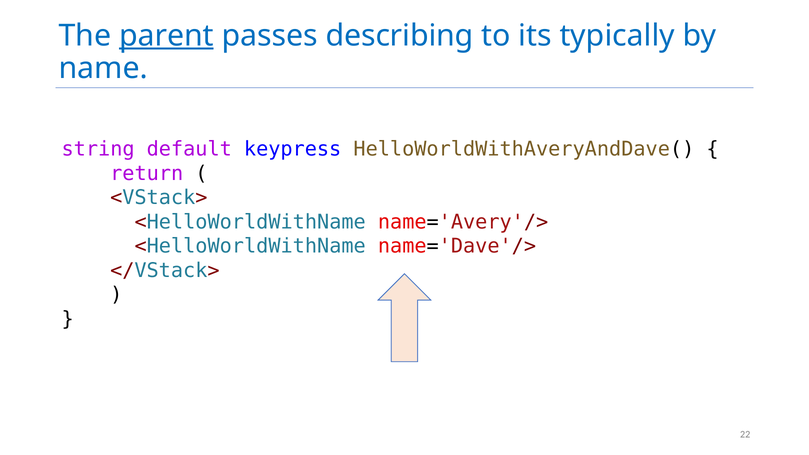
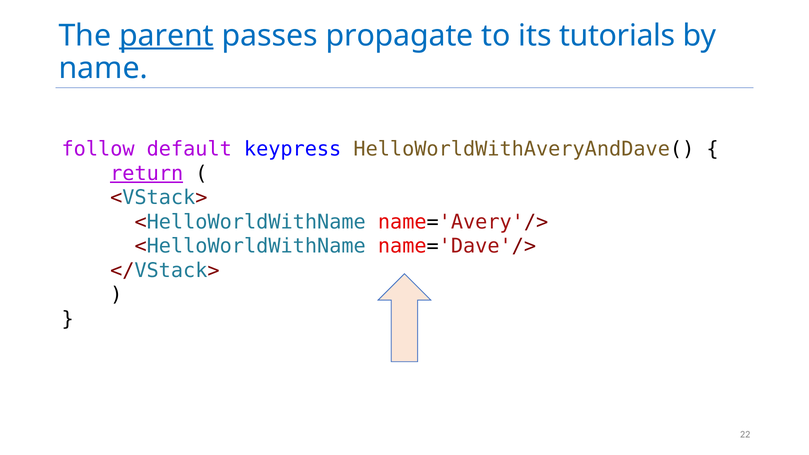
describing: describing -> propagate (400, 36)
typically: typically -> tutorials (617, 36)
string: string -> follow (98, 149)
return underline: none -> present (147, 174)
